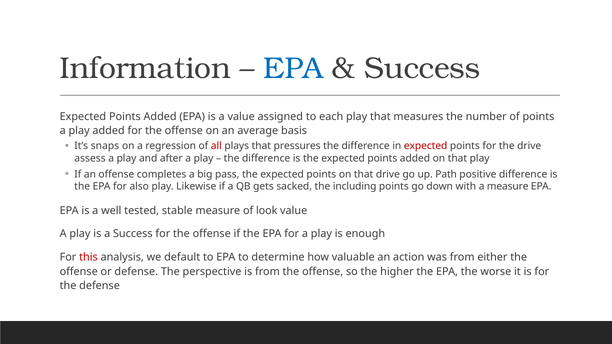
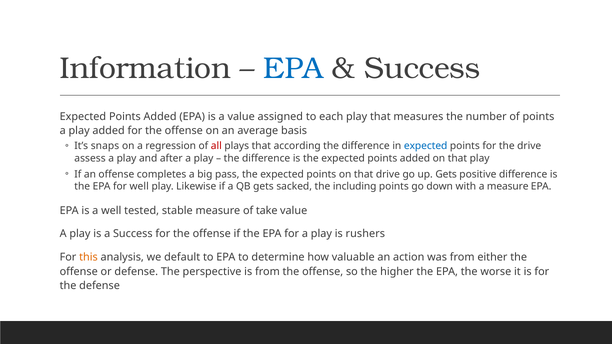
pressures: pressures -> according (297, 146)
expected colour: red -> blue (426, 146)
up Path: Path -> Gets (446, 174)
for also: also -> well (139, 187)
look: look -> take (267, 211)
enough: enough -> rushers (365, 234)
this colour: red -> orange (88, 257)
